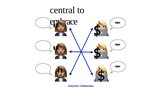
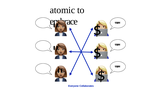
central: central -> atomic (62, 10)
